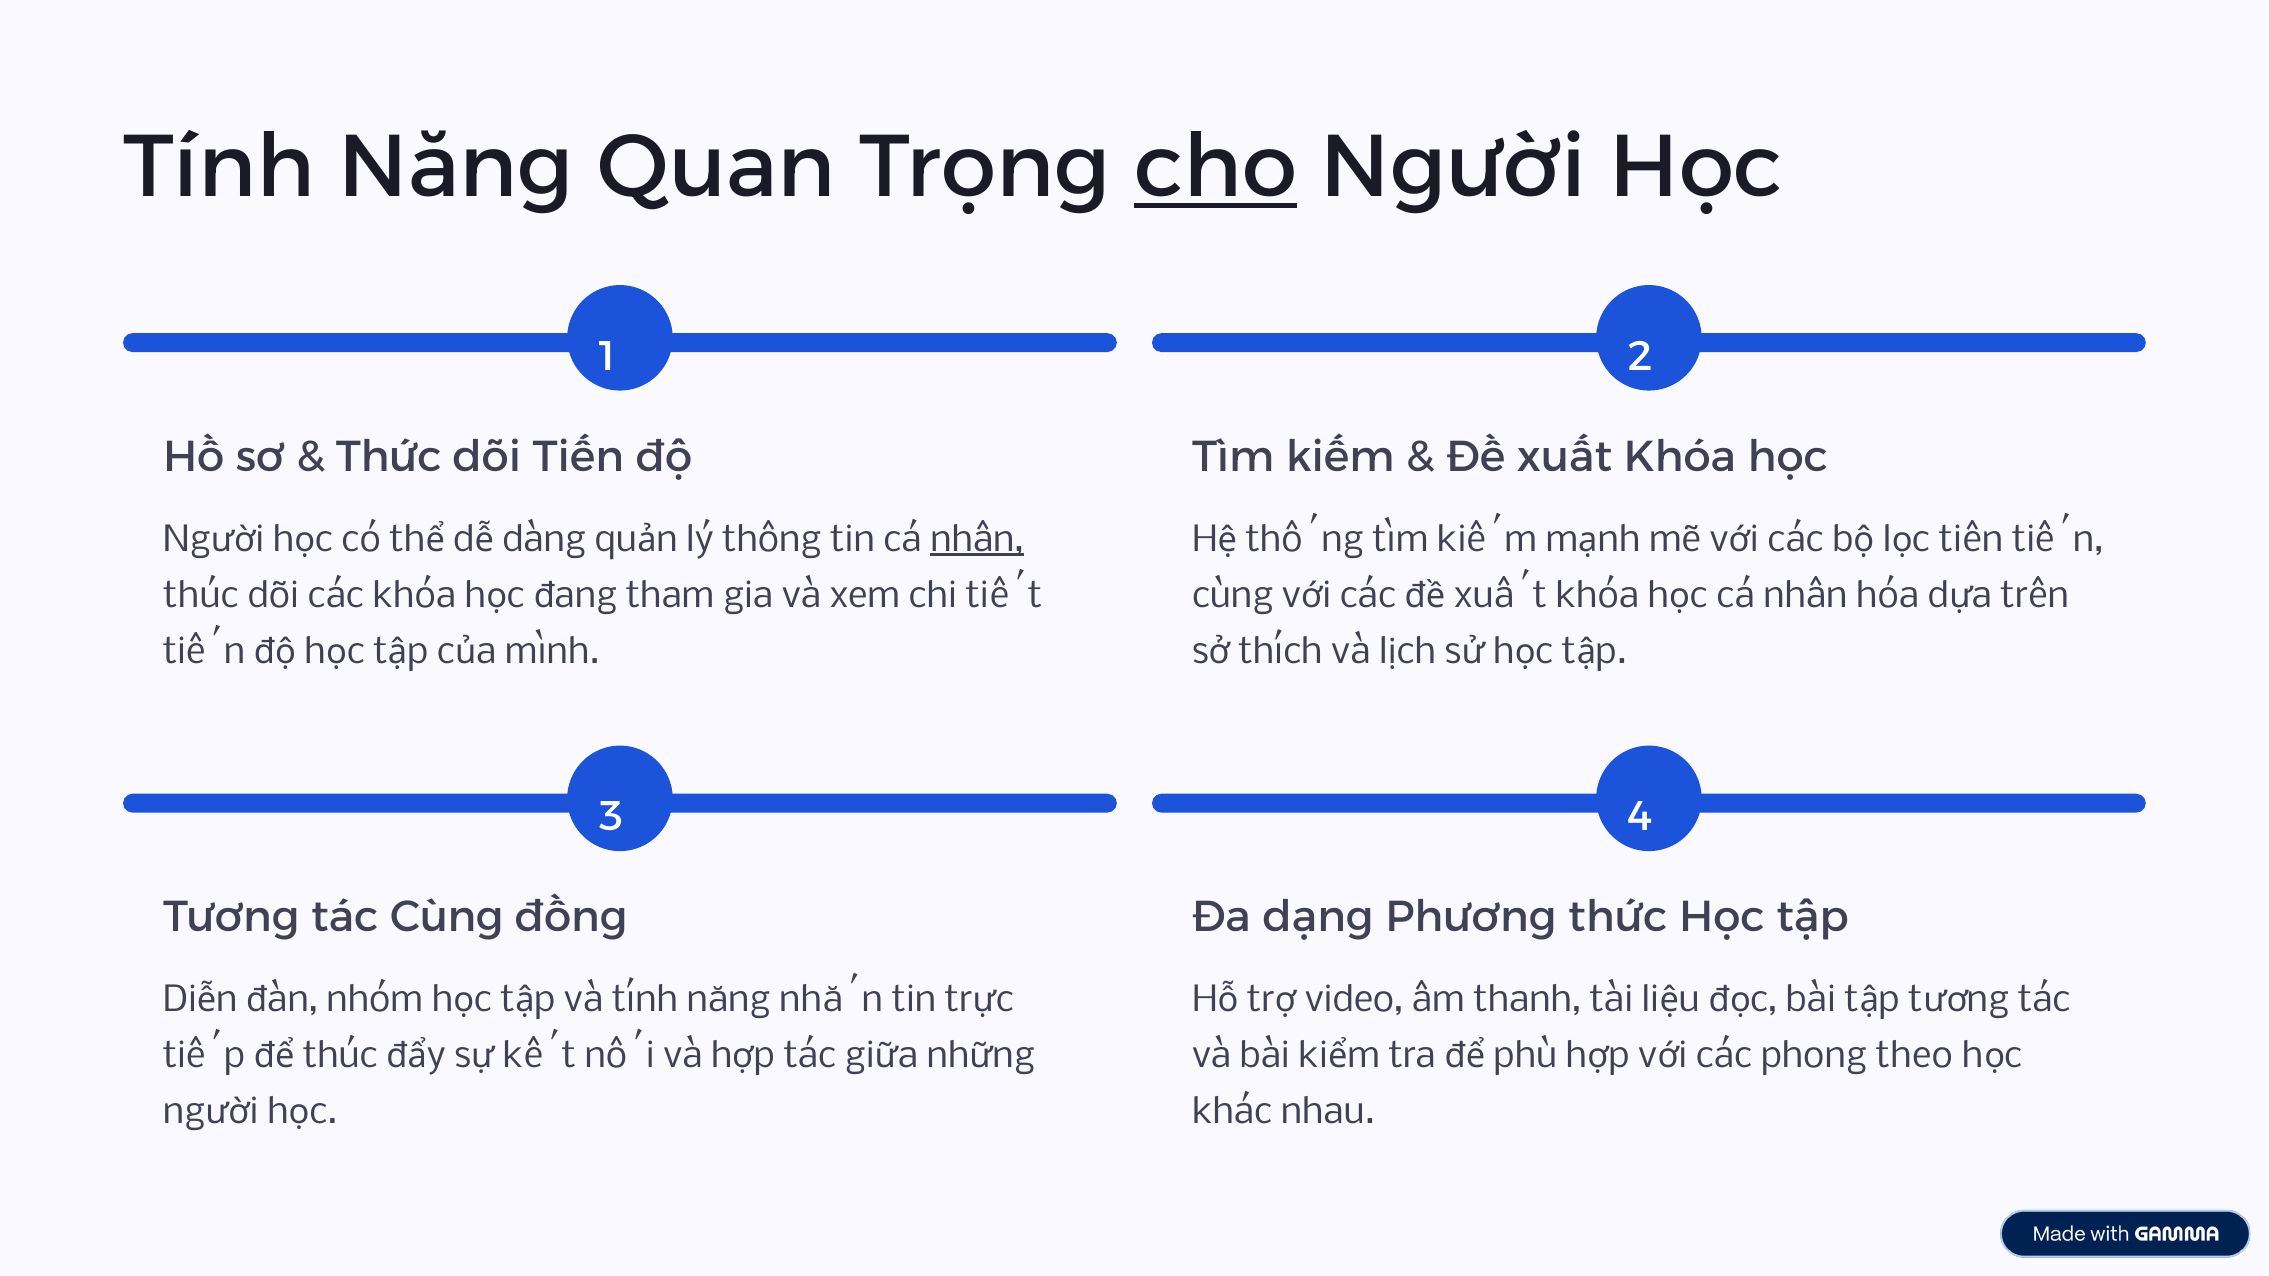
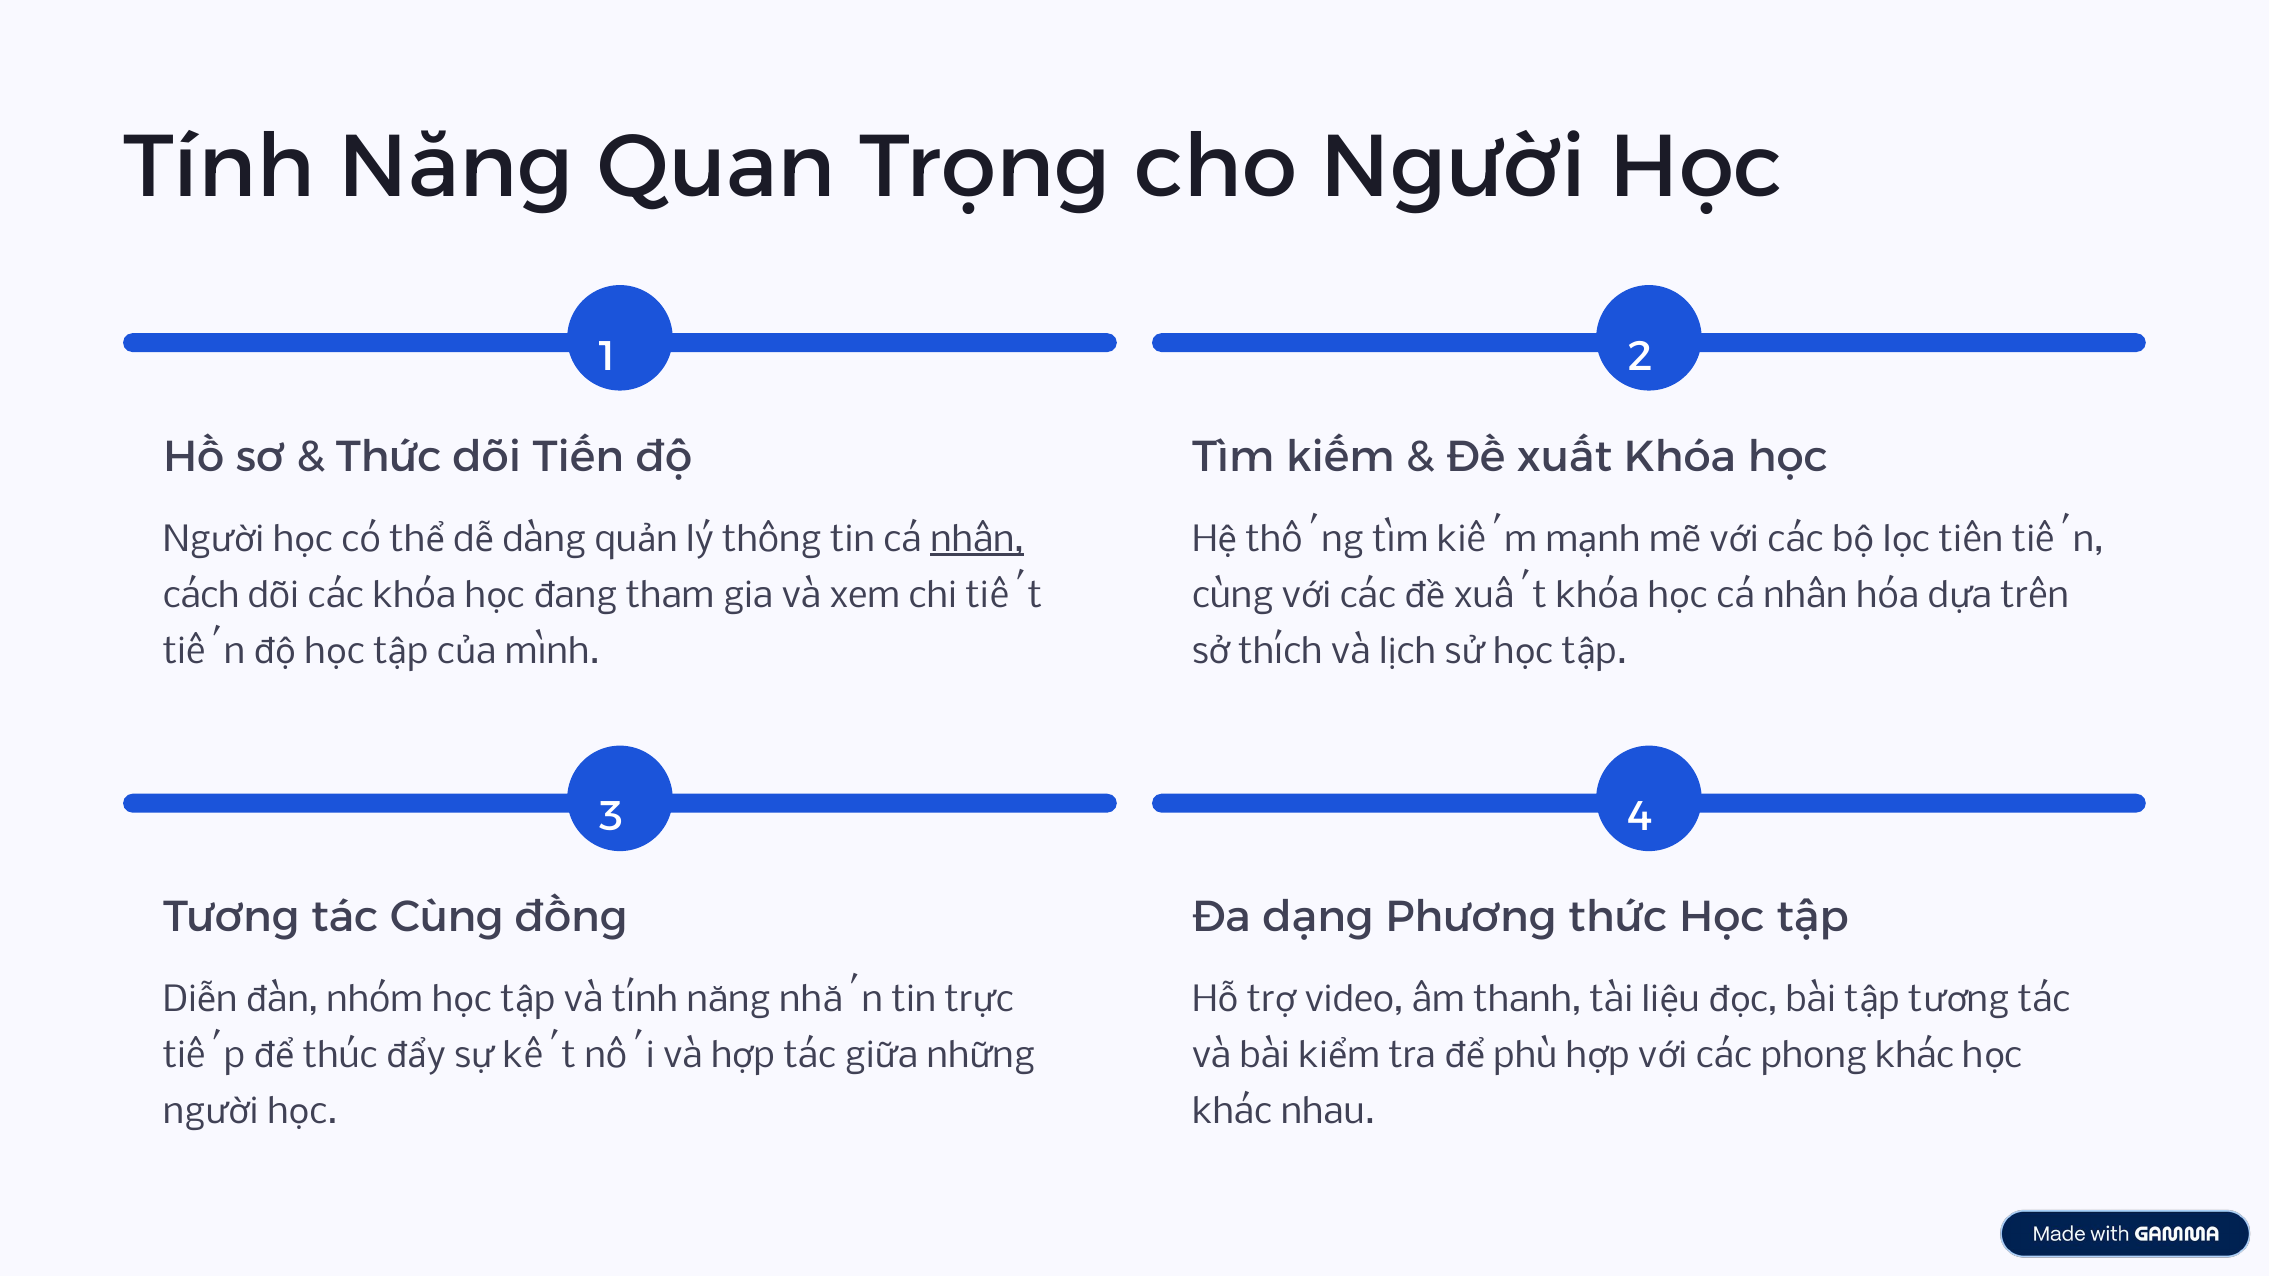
cho underline: present -> none (1216, 168)
thúc: thúc -> cách (201, 596)
phong theo: theo -> khác (1915, 1057)
